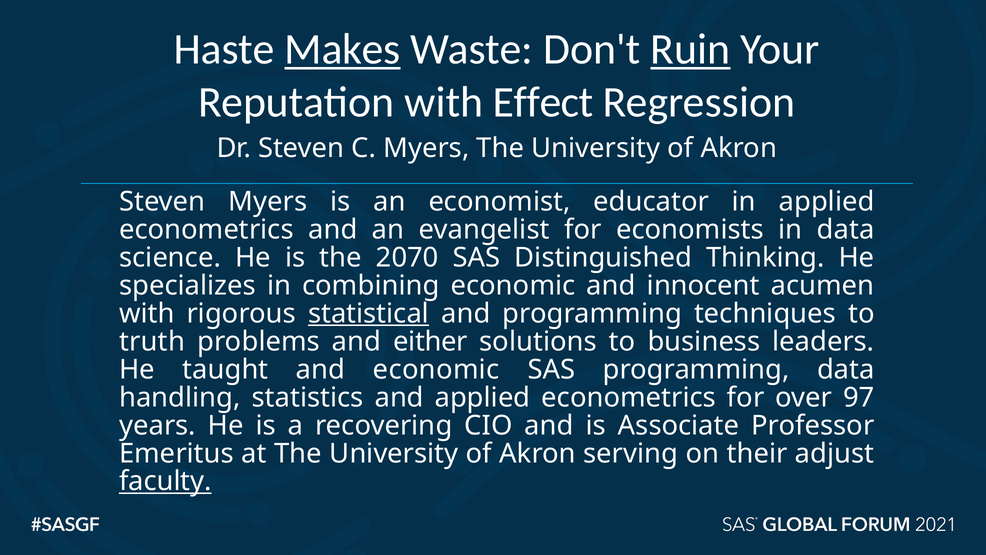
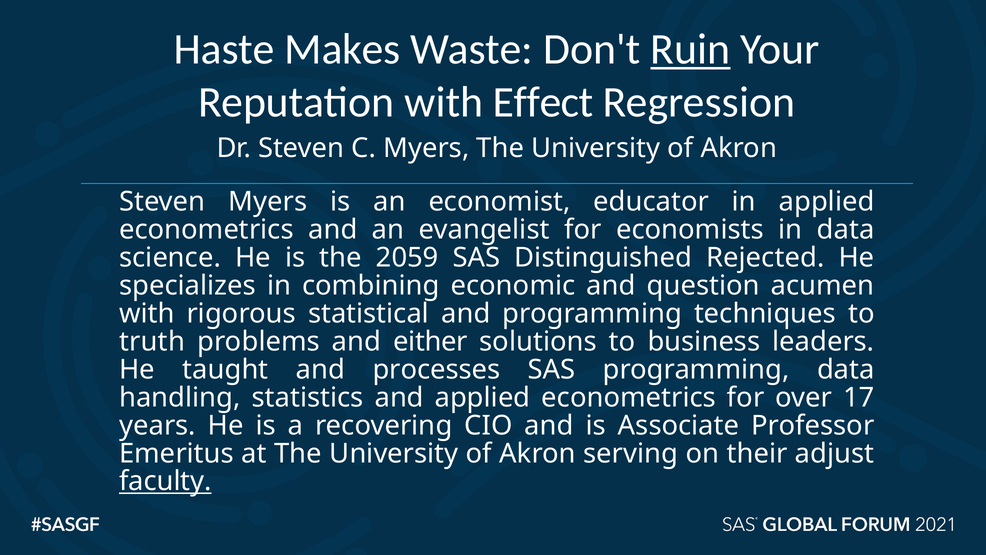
Makes underline: present -> none (342, 49)
2070: 2070 -> 2059 (407, 258)
Thinking: Thinking -> Rejected (765, 258)
innocent: innocent -> question (703, 285)
statistical underline: present -> none (369, 313)
and economic: economic -> processes (436, 369)
97: 97 -> 17 (859, 397)
